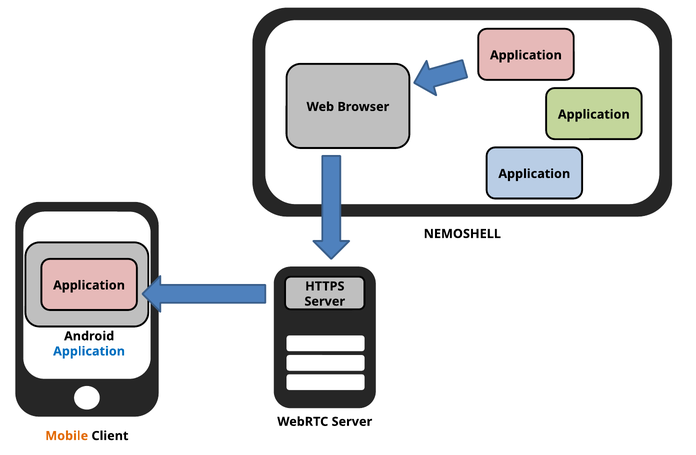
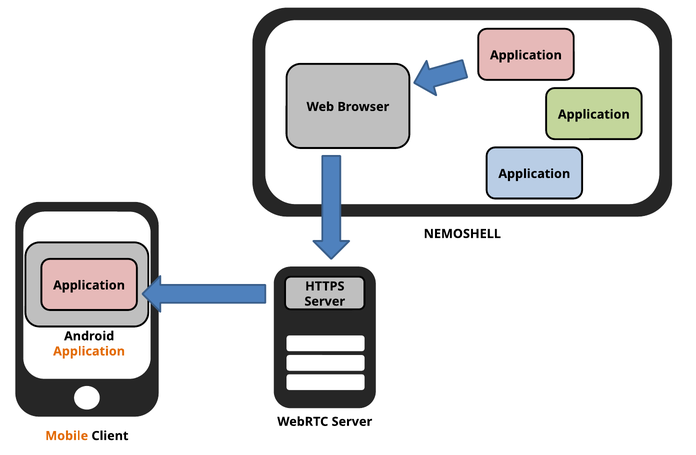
Application colour: blue -> orange (89, 352)
